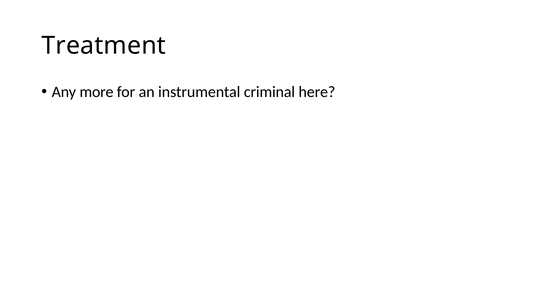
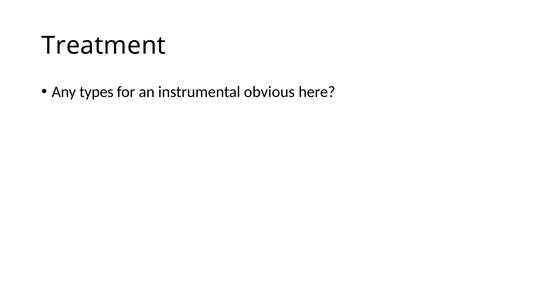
more: more -> types (96, 92)
criminal: criminal -> obvious (269, 92)
